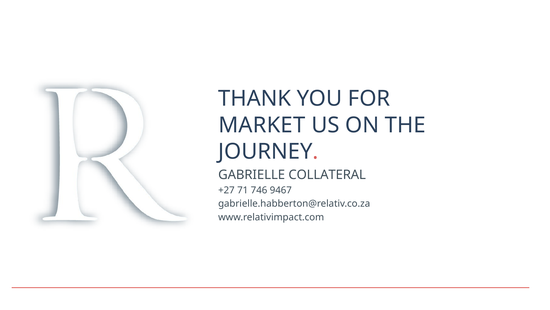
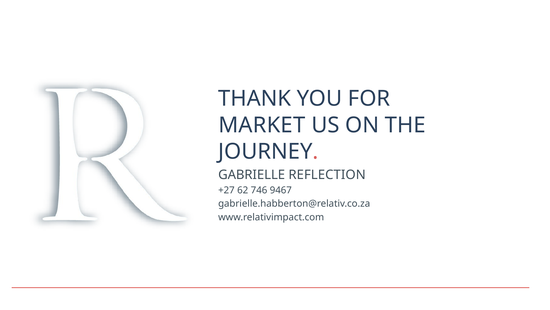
COLLATERAL: COLLATERAL -> REFLECTION (327, 174)
71: 71 -> 62 (243, 190)
